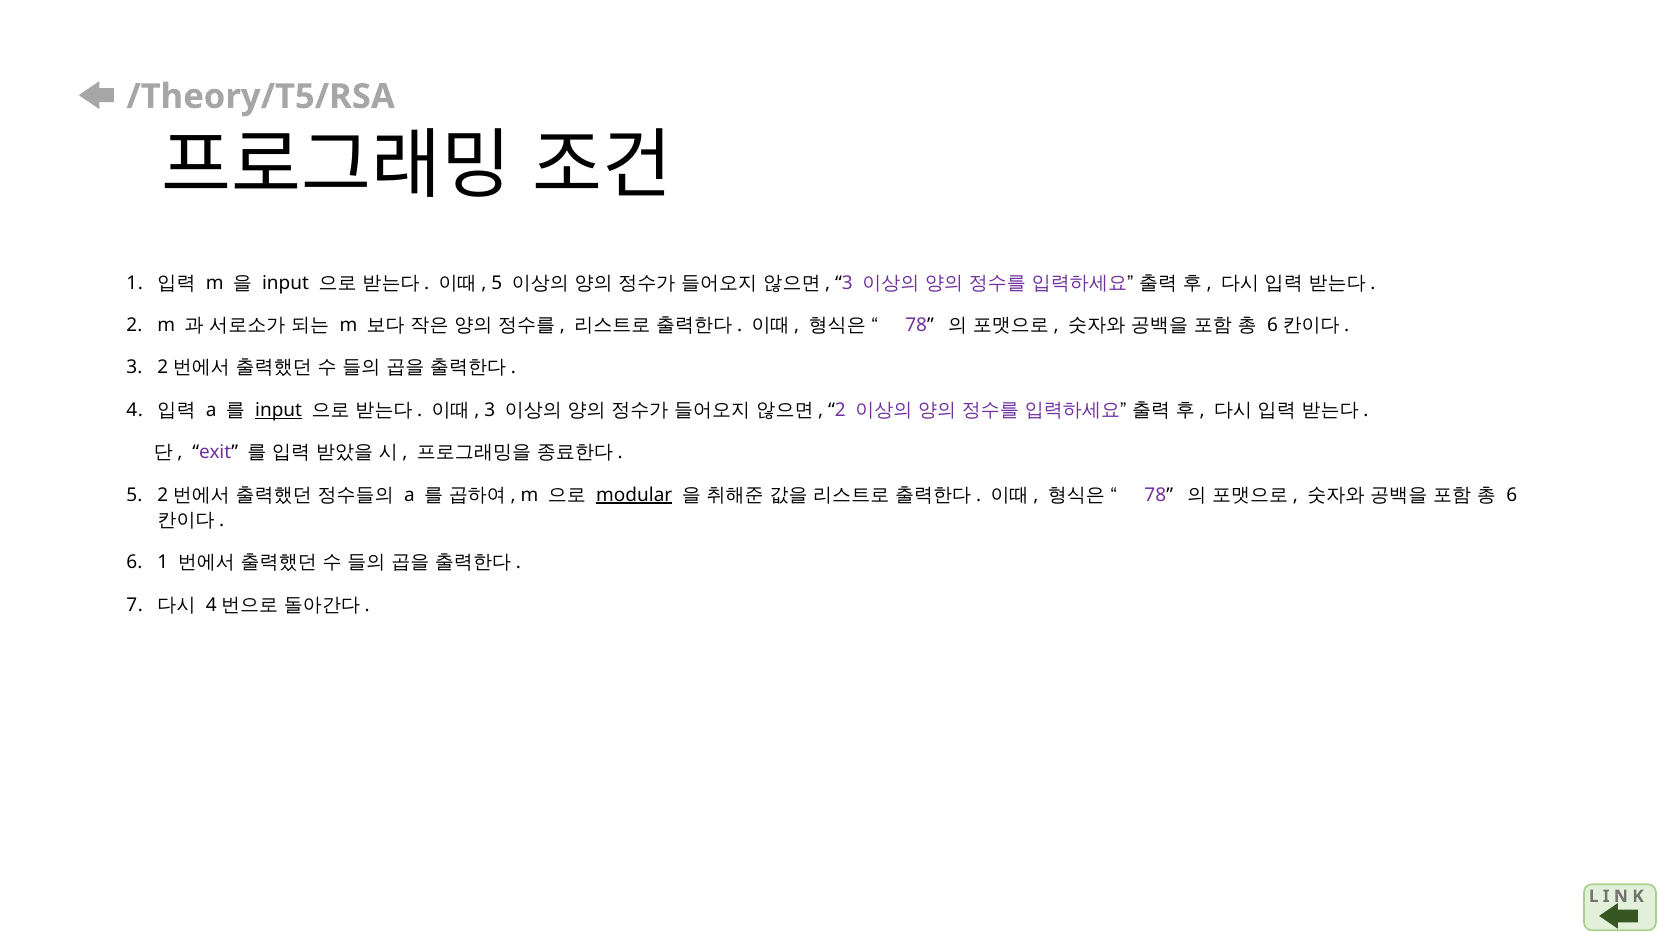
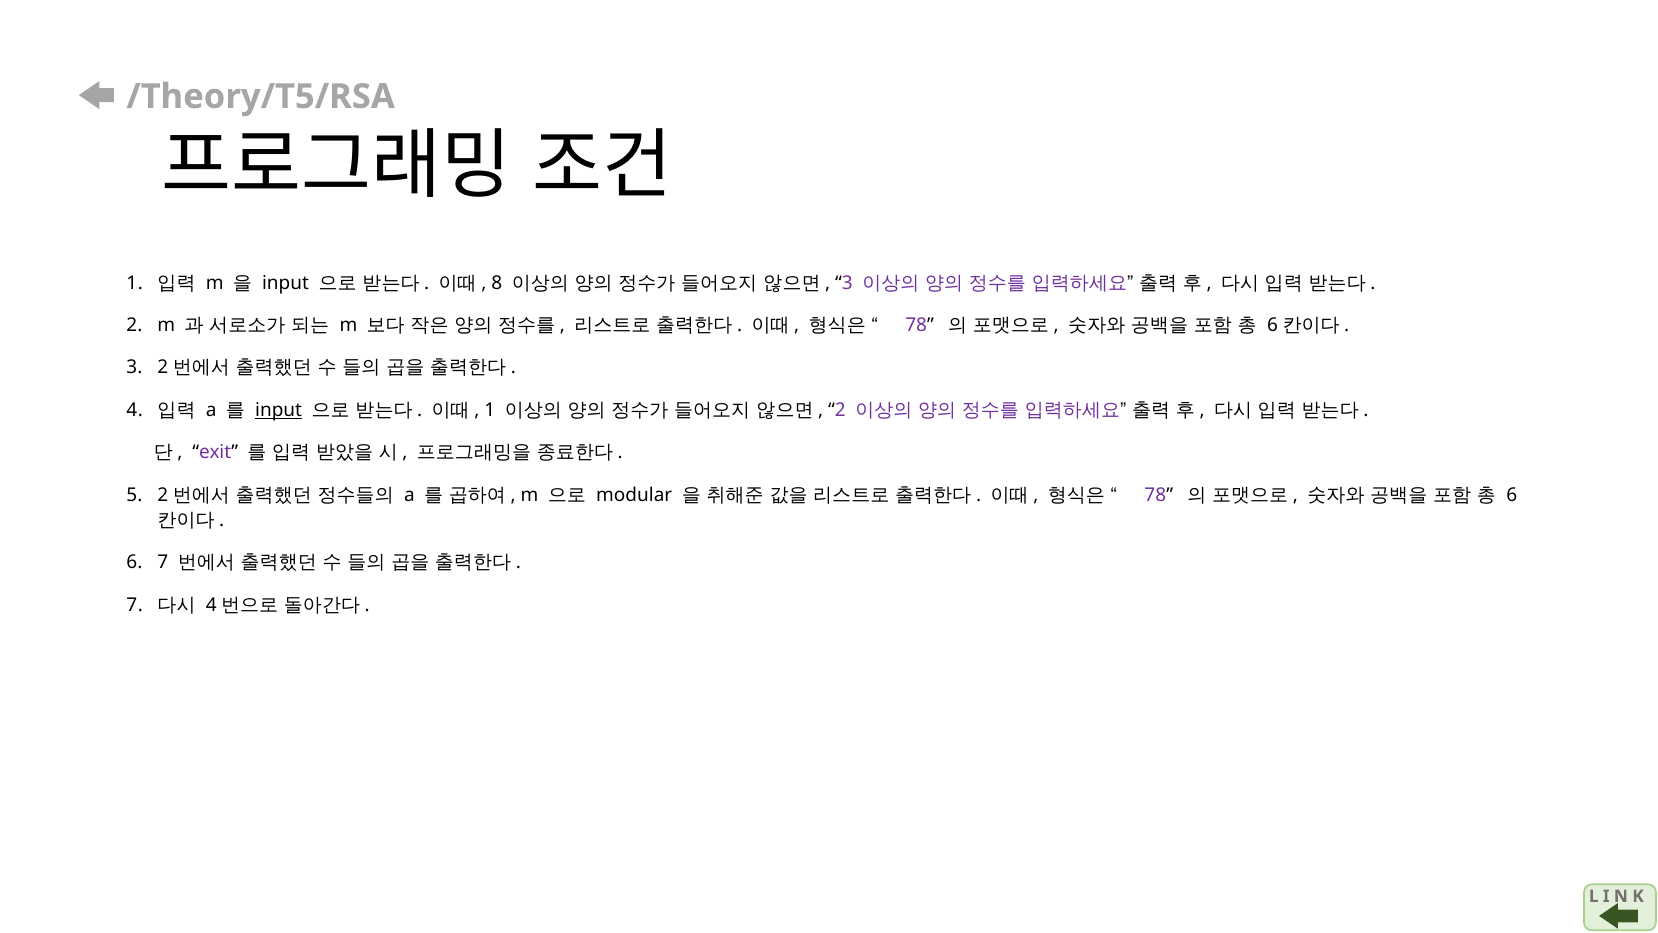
5: 5 -> 8 (497, 283)
3: 3 -> 1 (490, 410)
modular underline: present -> none (634, 495)
1: 1 -> 7 (163, 562)
